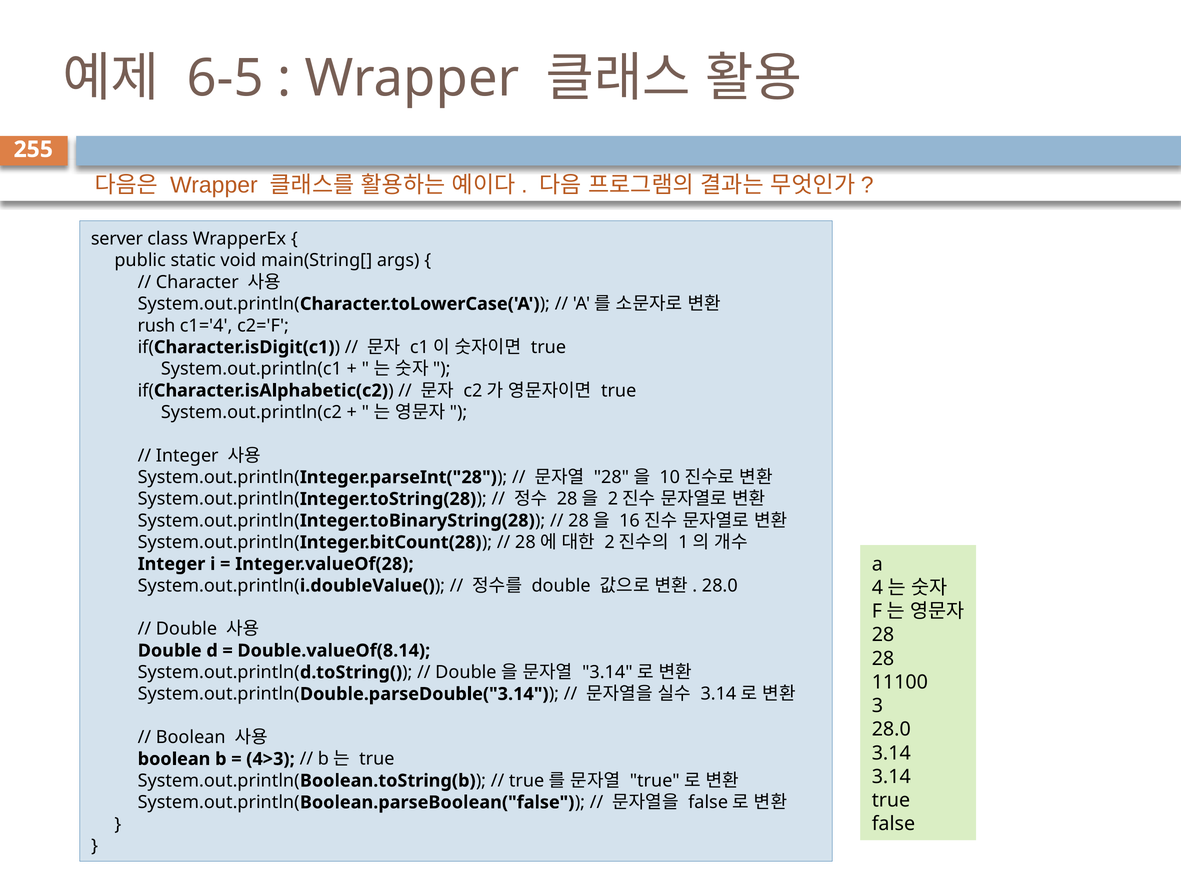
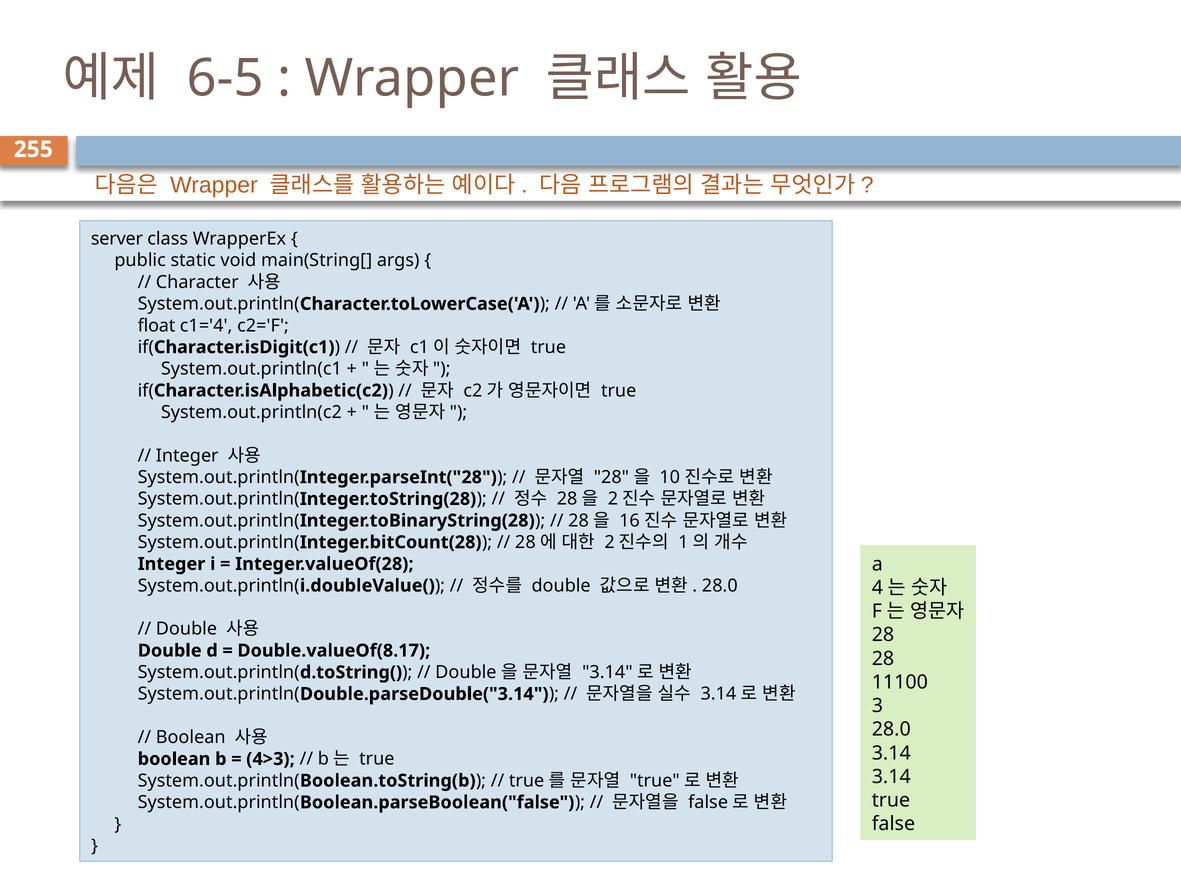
rush: rush -> float (156, 325)
Double.valueOf(8.14: Double.valueOf(8.14 -> Double.valueOf(8.17 (334, 650)
